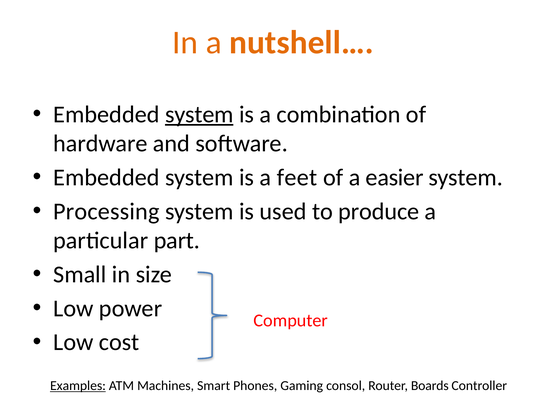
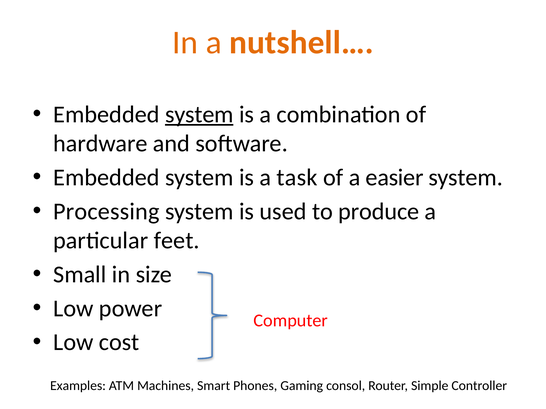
feet: feet -> task (297, 178)
part: part -> feet (177, 241)
Examples underline: present -> none (78, 386)
Boards: Boards -> Simple (430, 386)
